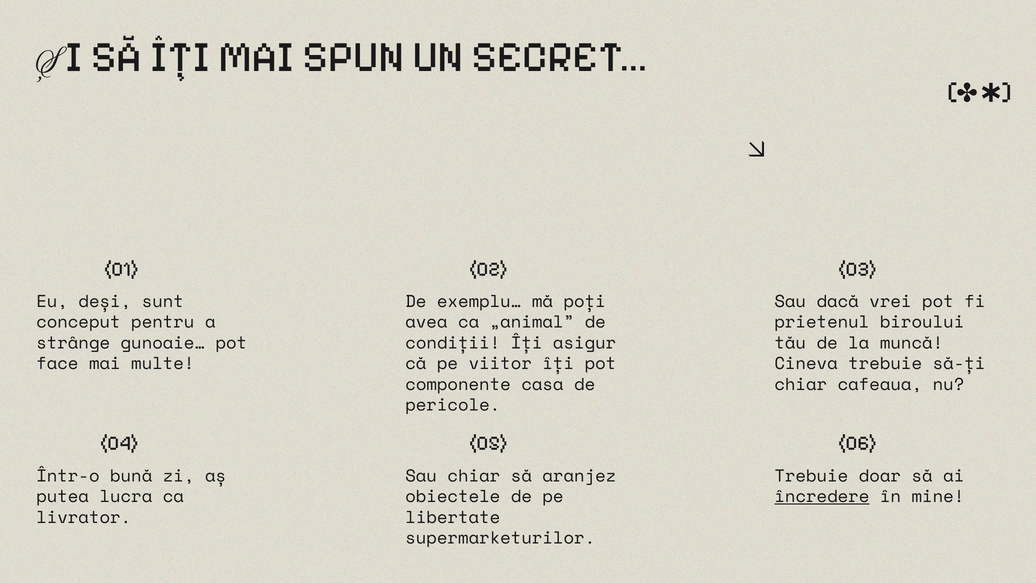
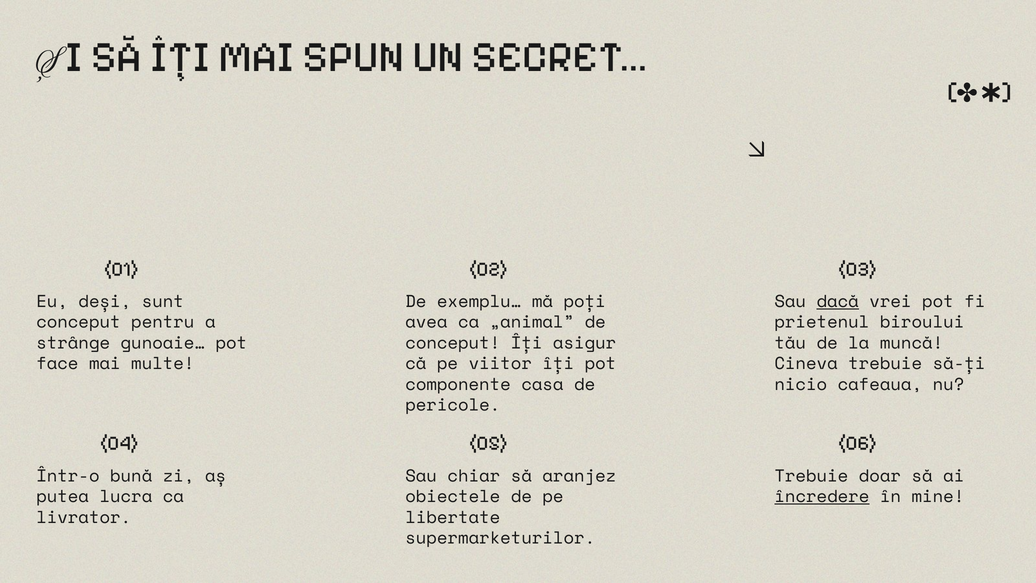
dacă underline: none -> present (838, 301)
condiții: condiții -> conceput (453, 343)
chiar: chiar -> nicio (801, 384)
